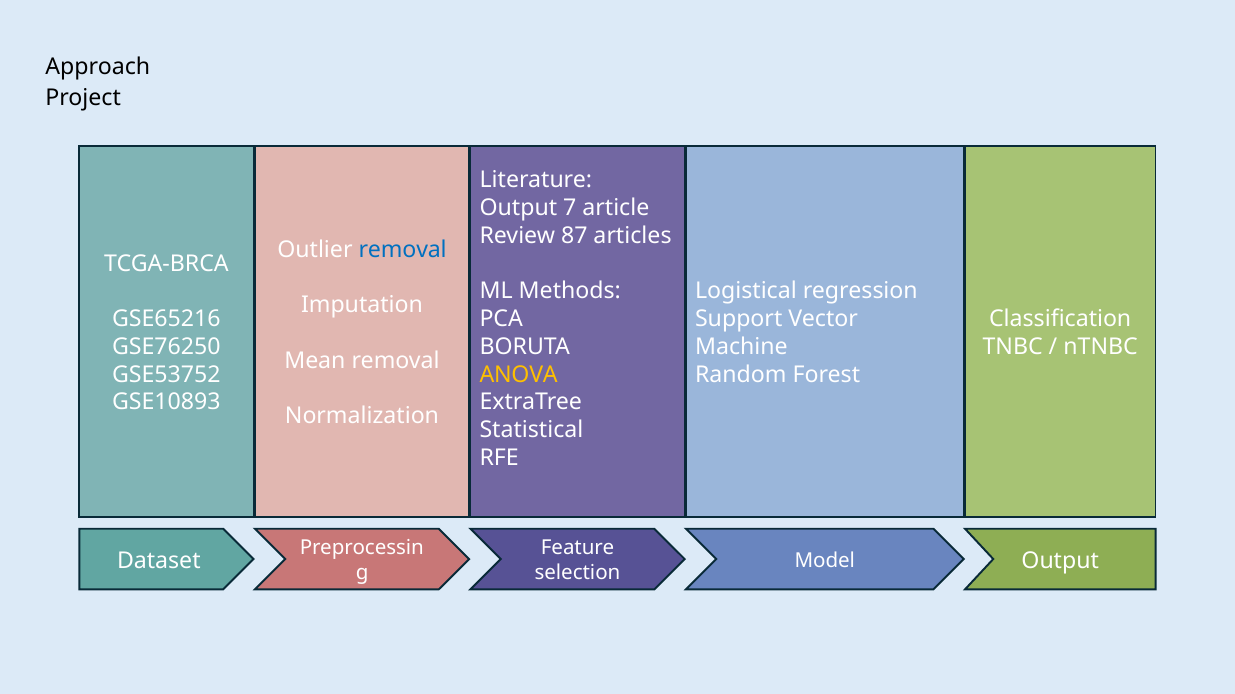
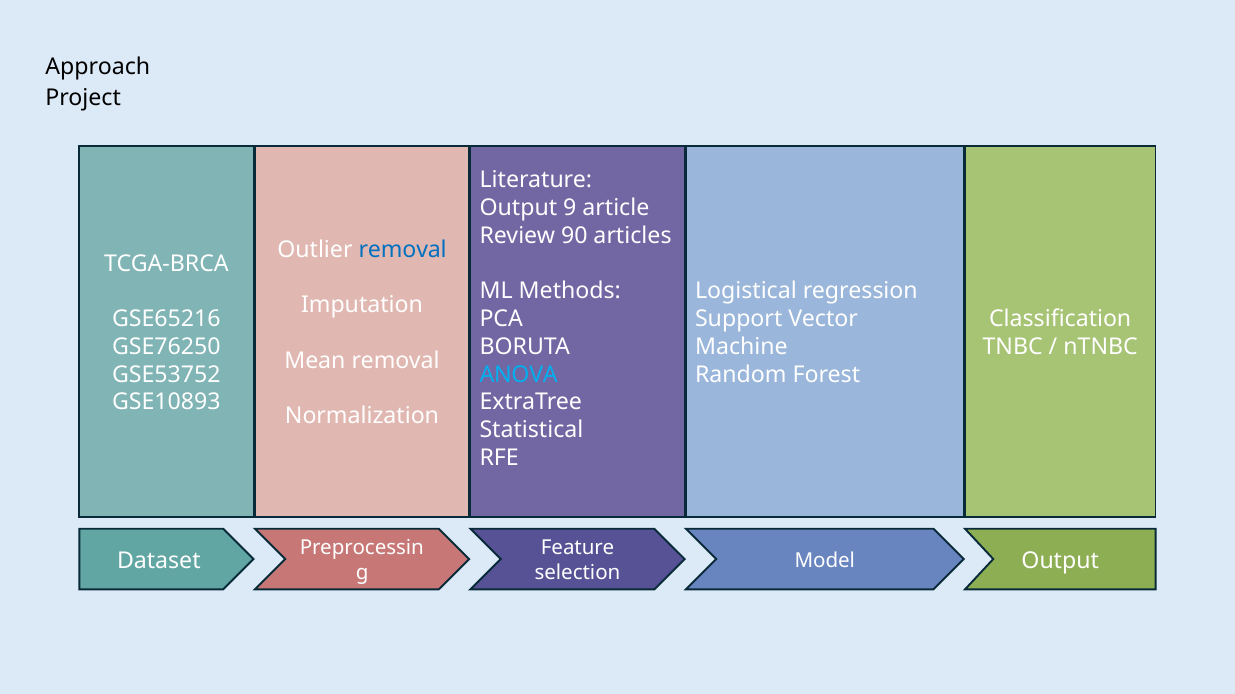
7: 7 -> 9 (570, 208)
87: 87 -> 90 (574, 236)
ANOVA colour: yellow -> light blue (519, 375)
